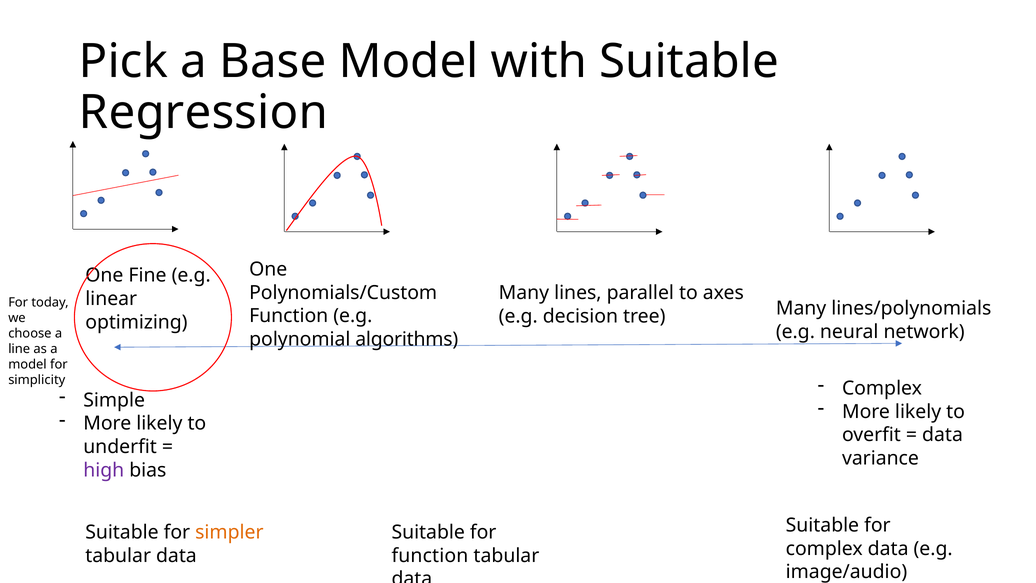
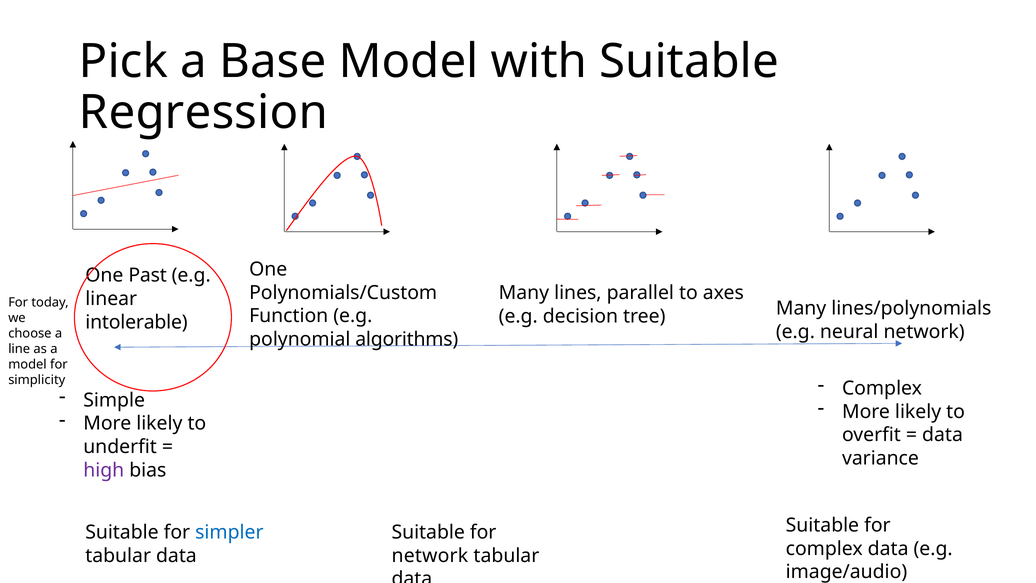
Fine: Fine -> Past (148, 275)
optimizing: optimizing -> intolerable (136, 322)
simpler colour: orange -> blue (229, 532)
function: function -> network (430, 555)
